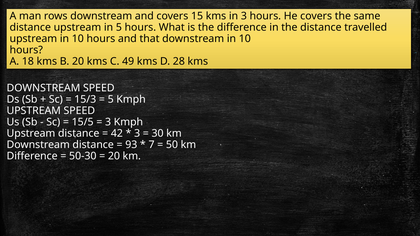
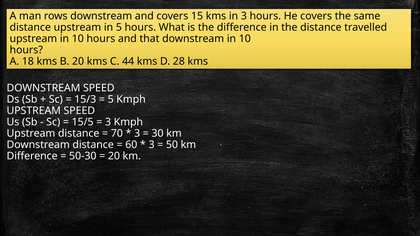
49: 49 -> 44 (128, 61)
42: 42 -> 70 (117, 133)
93: 93 -> 60 (131, 145)
7: 7 -> 3 (152, 145)
